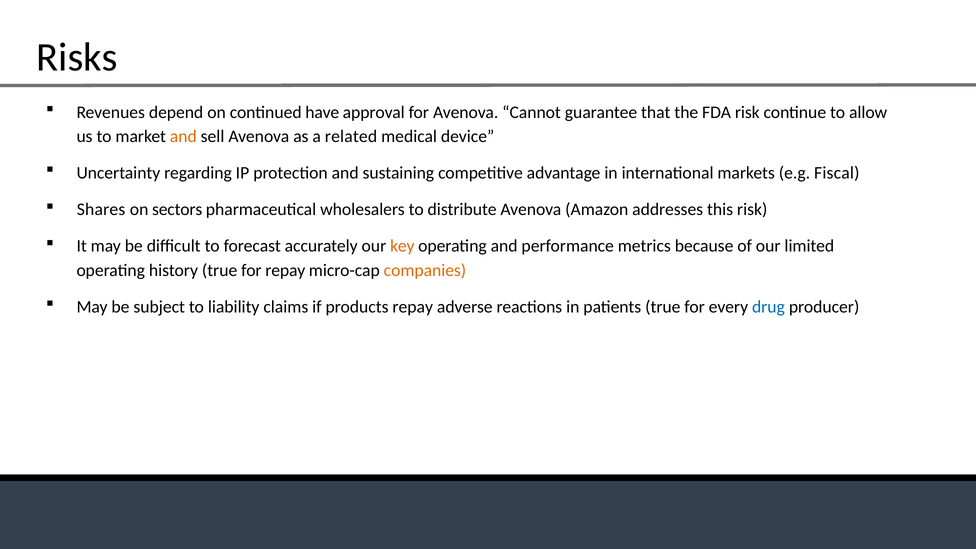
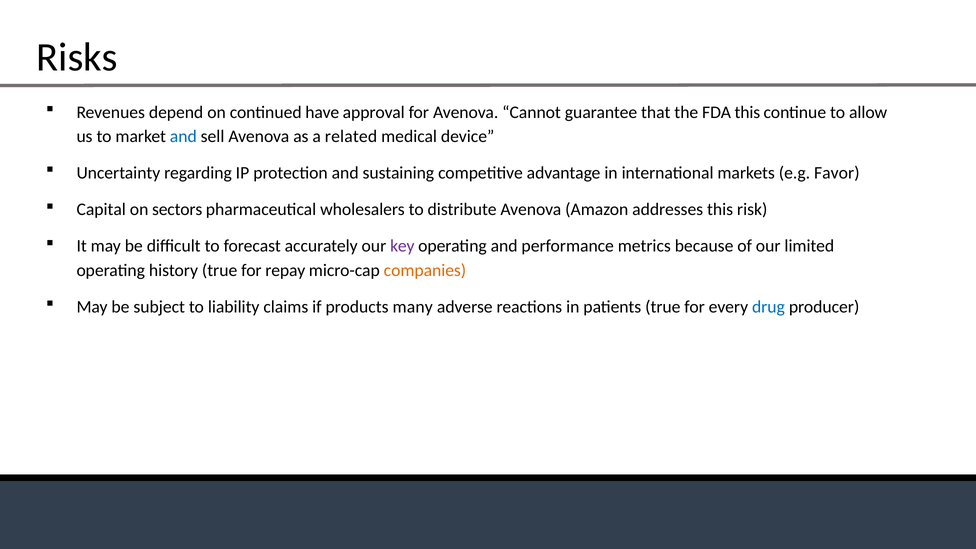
FDA risk: risk -> this (747, 112)
and colour: orange -> blue (183, 137)
Fiscal: Fiscal -> Favor (837, 173)
Shares: Shares -> Capital (101, 210)
key colour: orange -> purple (402, 246)
products repay: repay -> many (413, 307)
